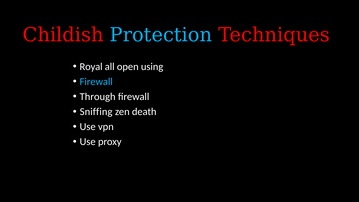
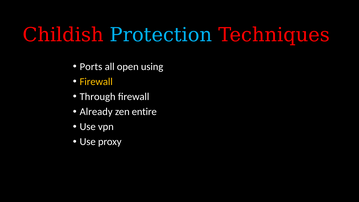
Royal: Royal -> Ports (91, 67)
Firewall colour: light blue -> yellow (96, 82)
Sniffing: Sniffing -> Already (96, 112)
death: death -> entire (144, 112)
